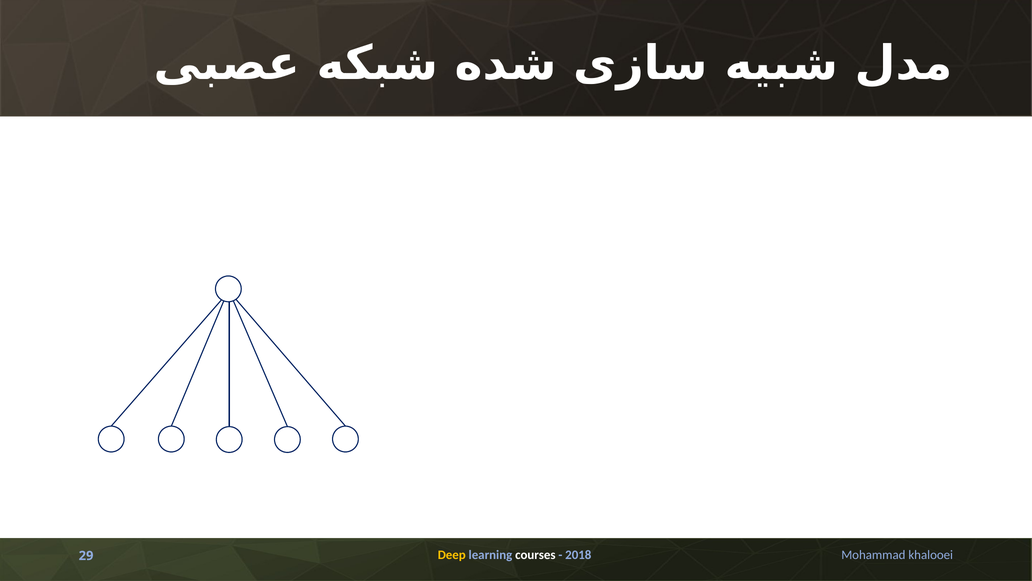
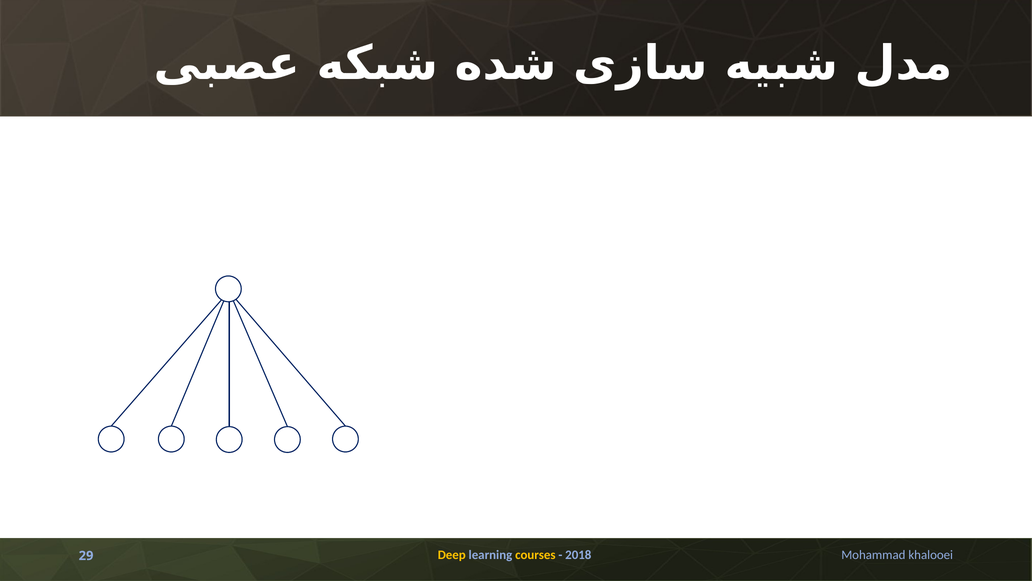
courses colour: white -> yellow (535, 554)
